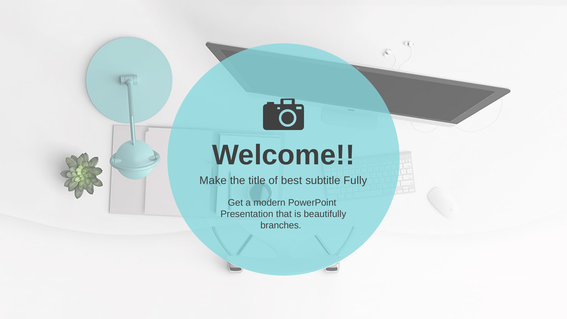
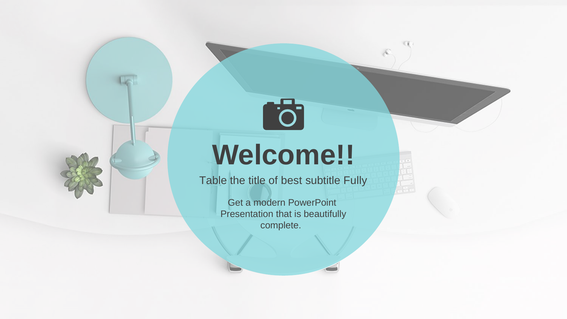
Make: Make -> Table (213, 181)
branches: branches -> complete (281, 225)
